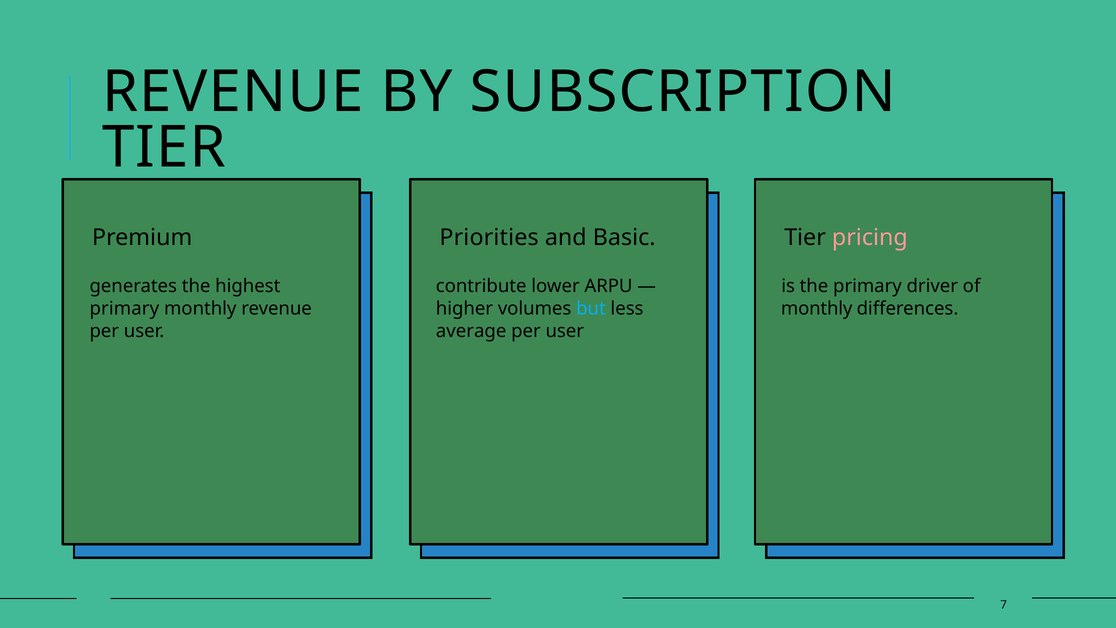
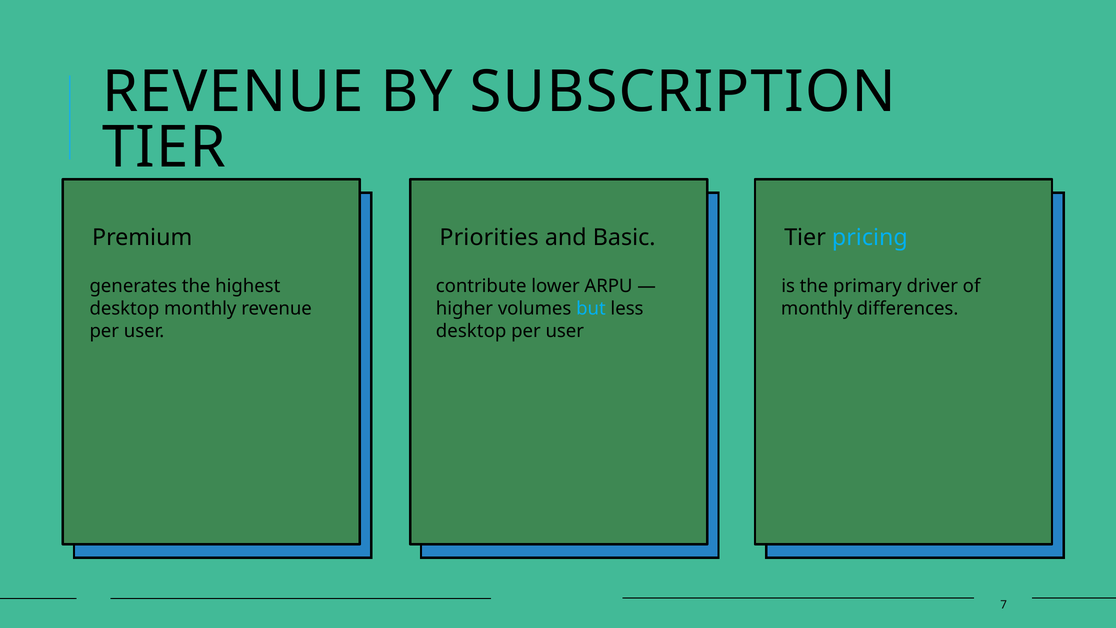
pricing colour: pink -> light blue (870, 238)
primary: primary -> desktop (124, 308)
average: average -> desktop (471, 331)
